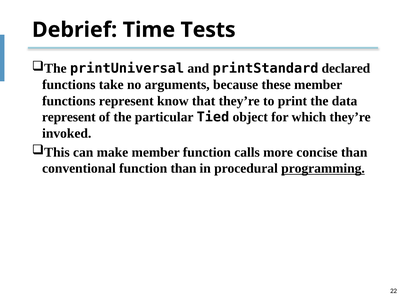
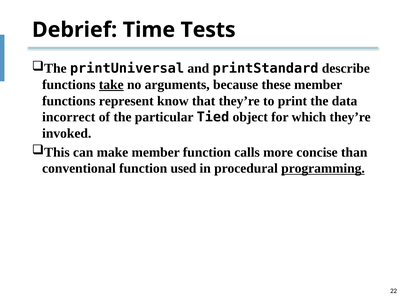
declared: declared -> describe (346, 69)
take underline: none -> present (111, 85)
represent: represent -> incorrect (69, 117)
function than: than -> used (183, 169)
